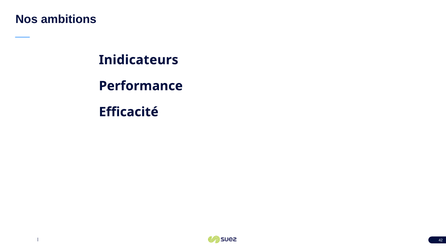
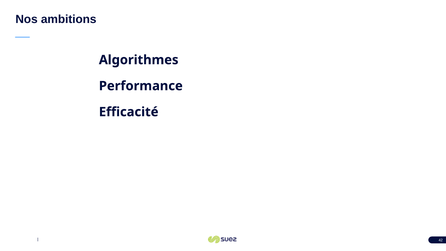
Inidicateurs: Inidicateurs -> Algorithmes (139, 60)
